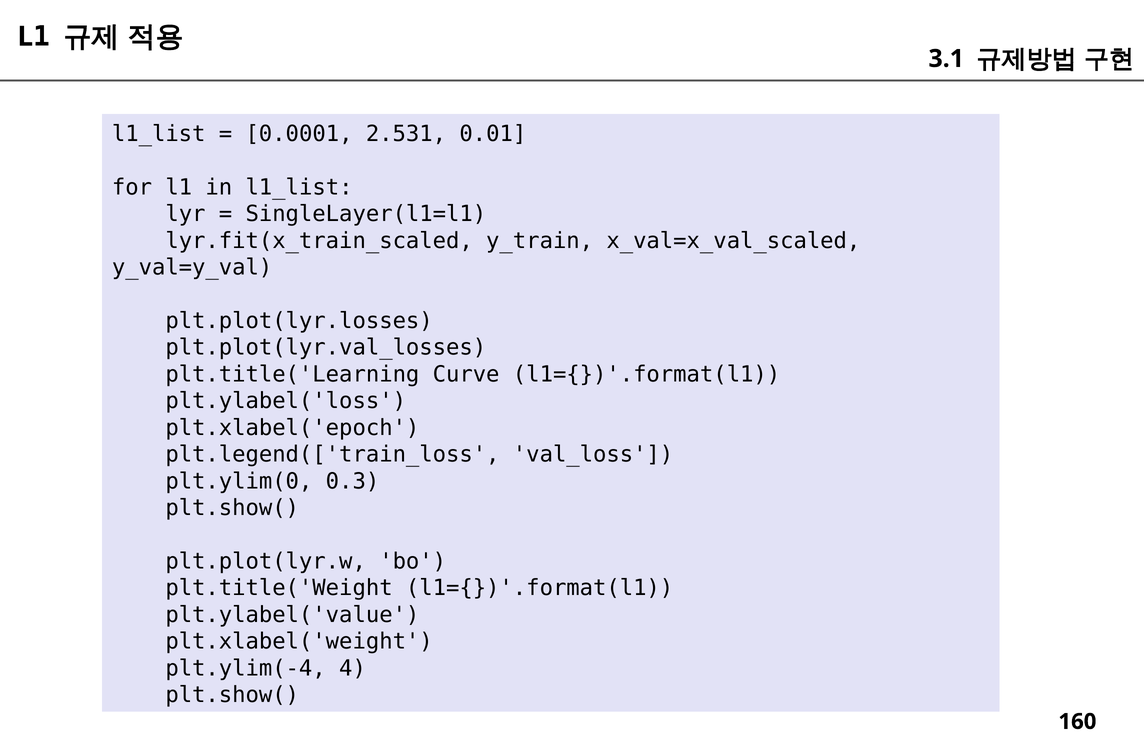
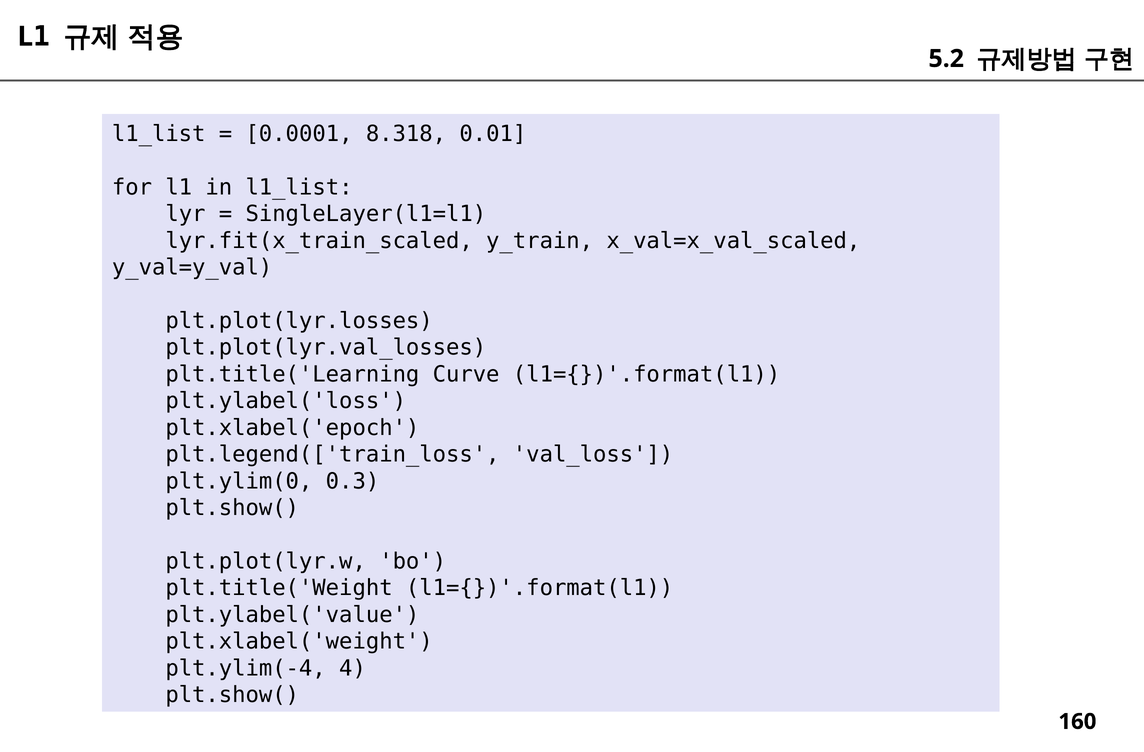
3.1: 3.1 -> 5.2 (946, 59)
2.531: 2.531 -> 8.318 (406, 134)
